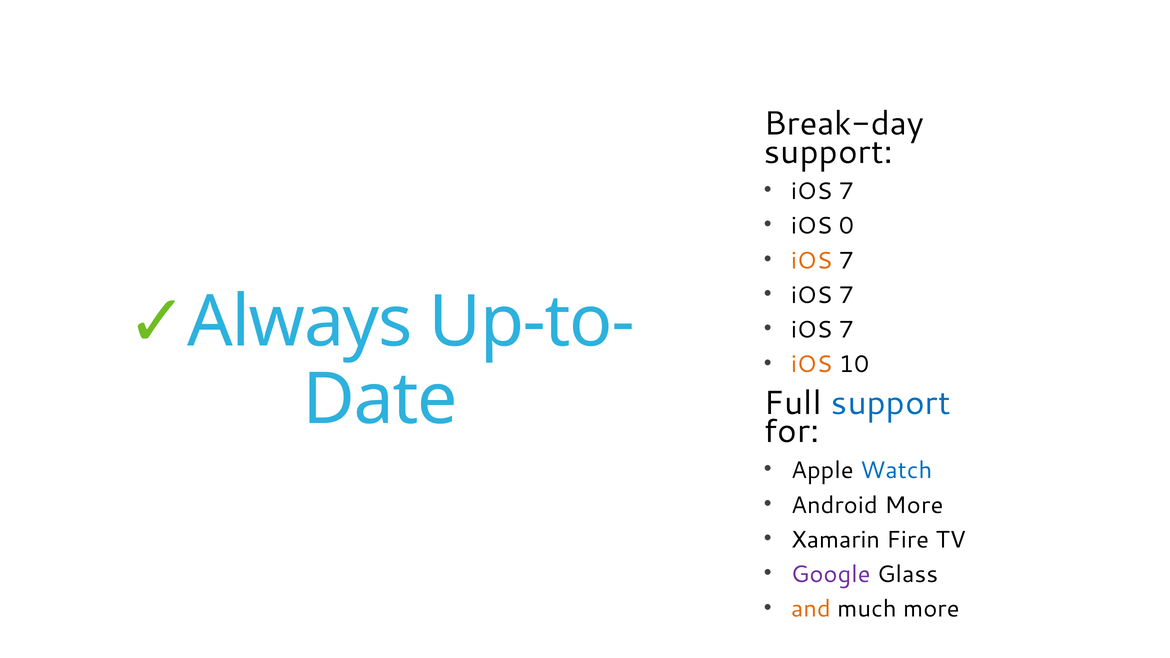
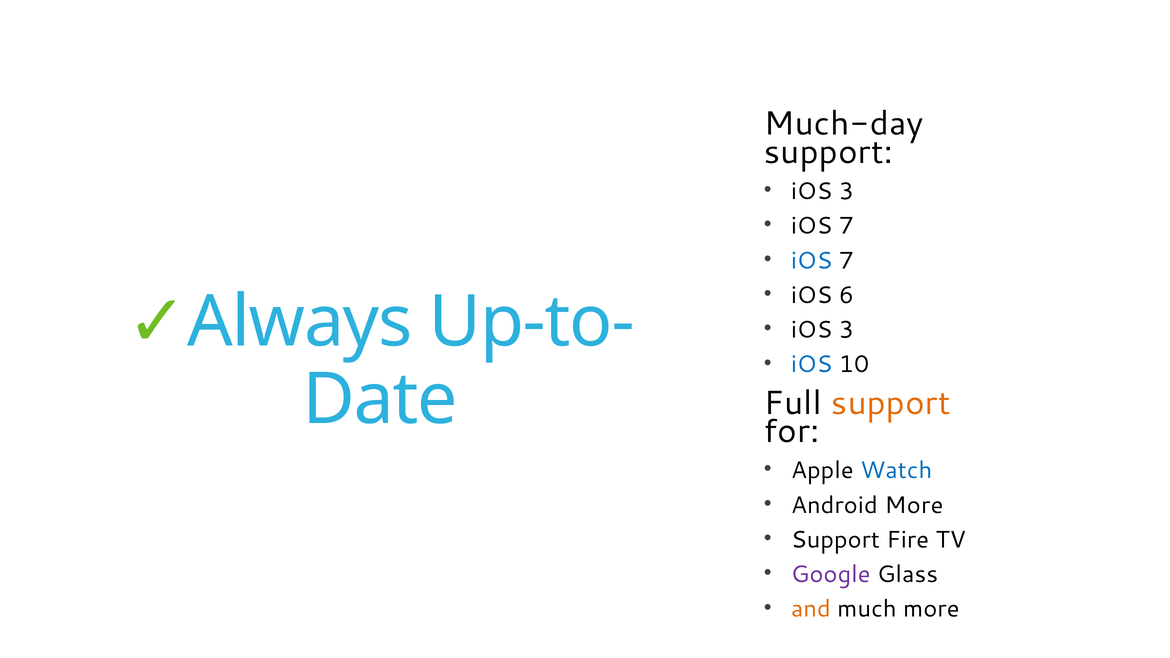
Break-day: Break-day -> Much-day (844, 124)
7: 7 -> 3 (846, 191)
0: 0 -> 7 (846, 226)
iOS colour: orange -> blue (812, 261)
7: 7 -> 6 (846, 295)
7: 7 -> 3 (846, 330)
iOS colour: orange -> blue (812, 365)
support colour: blue -> orange (891, 403)
Xamarin: Xamarin -> Support (835, 540)
